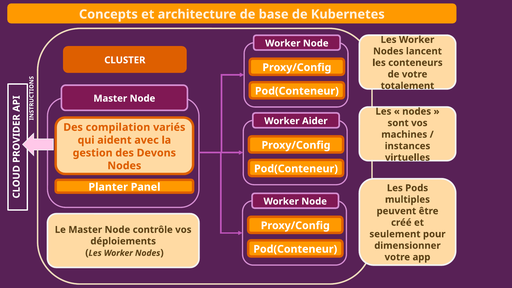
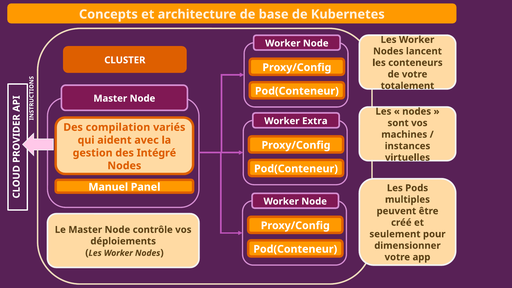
Aider: Aider -> Extra (315, 121)
Devons: Devons -> Intégré (156, 153)
Planter: Planter -> Manuel (108, 187)
